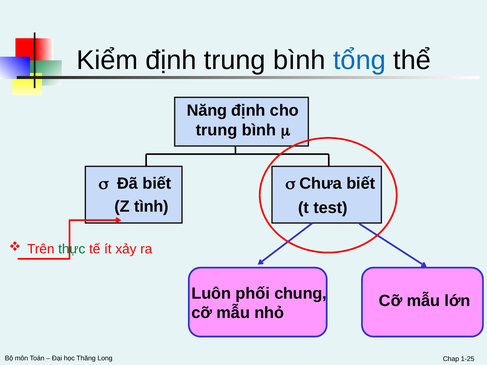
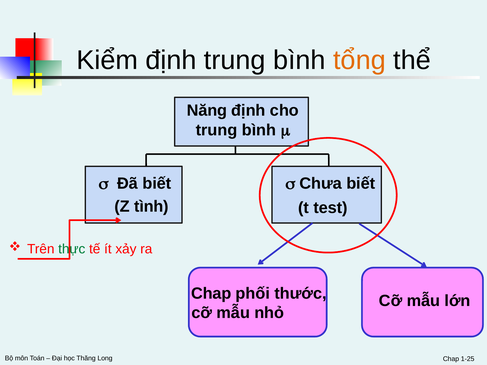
tổng colour: blue -> orange (359, 60)
Luôn: Luôn -> Chap (211, 294)
chung: chung -> thước (300, 294)
